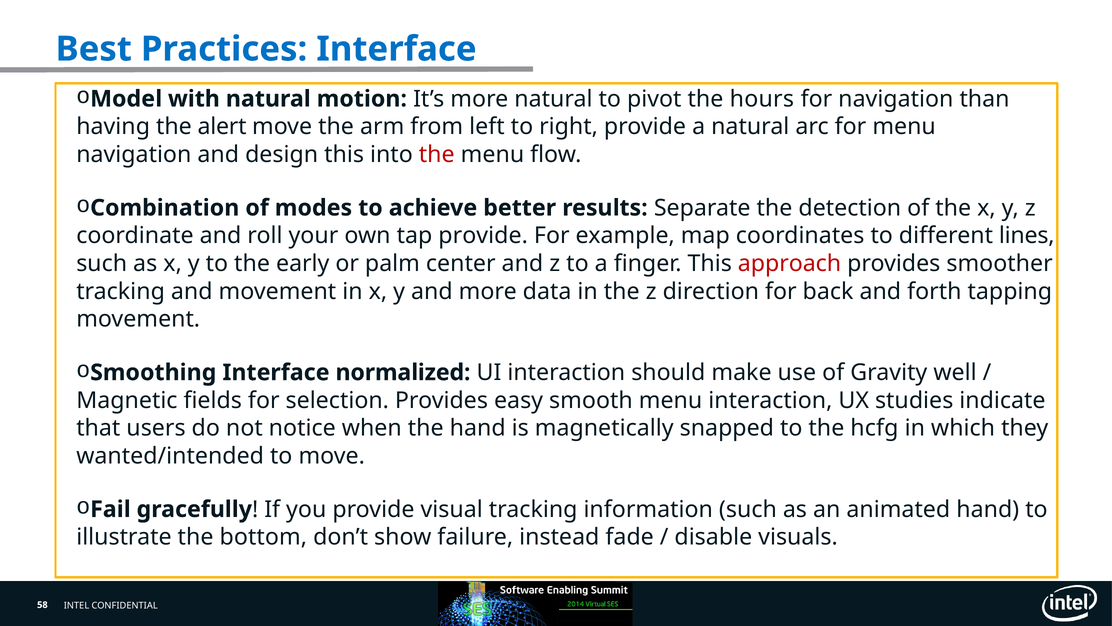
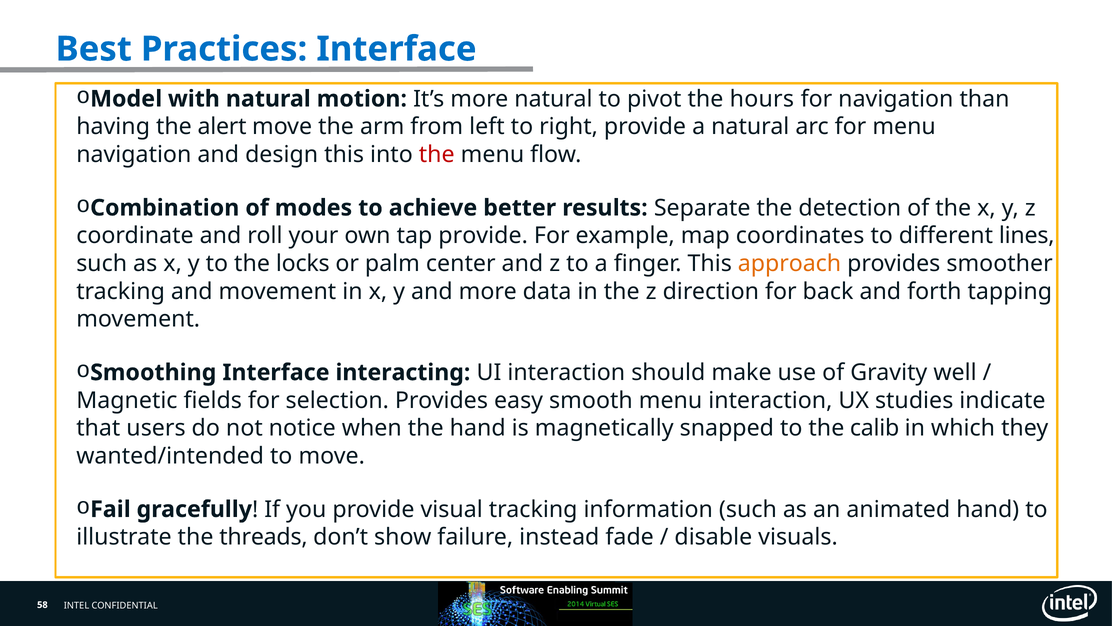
early: early -> locks (303, 263)
approach colour: red -> orange (790, 263)
normalized: normalized -> interacting (403, 372)
hcfg: hcfg -> calib (875, 428)
bottom: bottom -> threads (263, 537)
